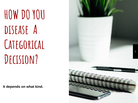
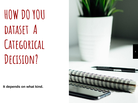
disease: disease -> dataset (16, 30)
